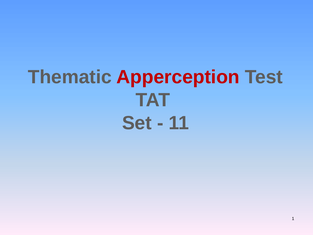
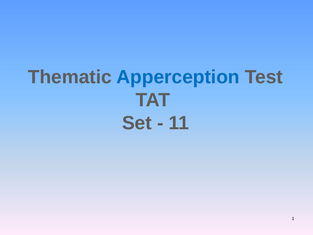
Apperception colour: red -> blue (178, 77)
